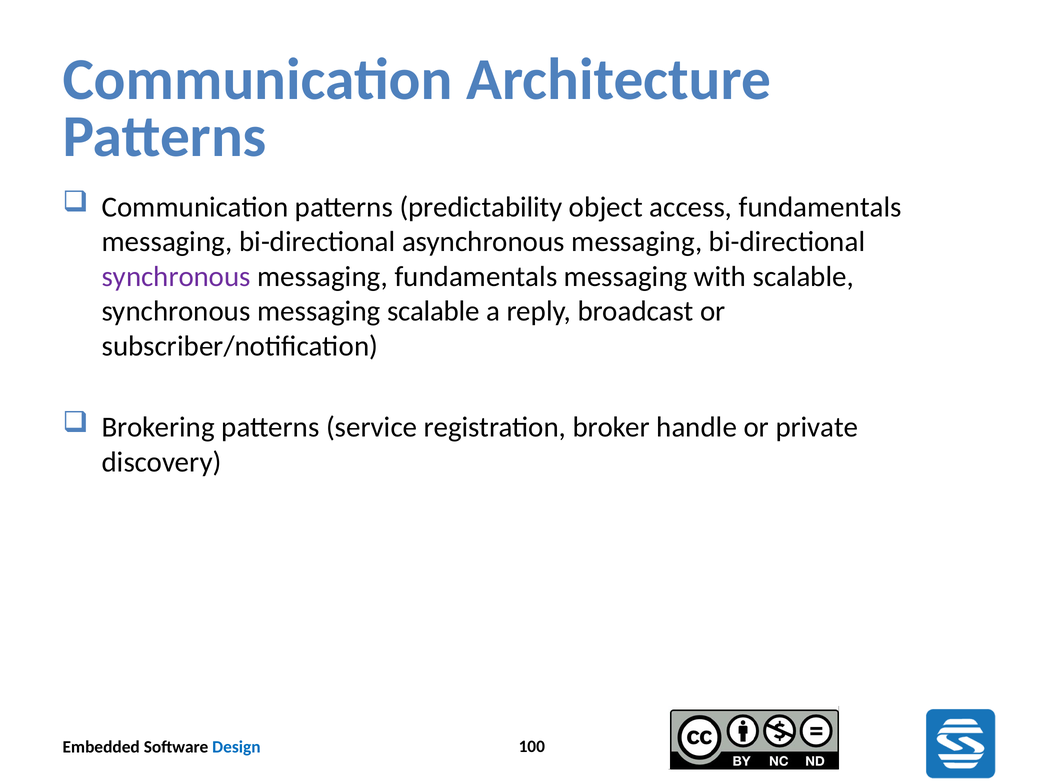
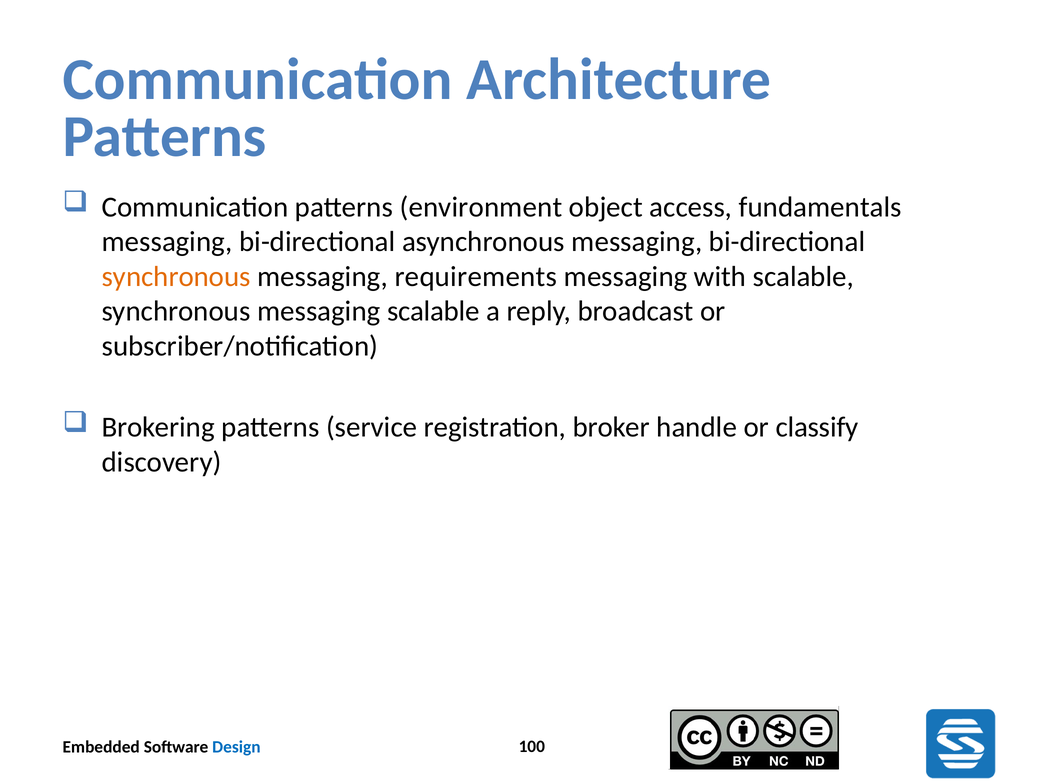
predictability: predictability -> environment (481, 207)
synchronous colour: purple -> orange (176, 277)
messaging fundamentals: fundamentals -> requirements (476, 277)
private: private -> classify (817, 427)
